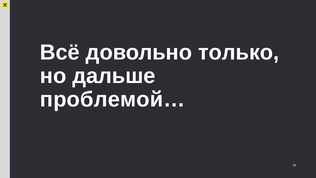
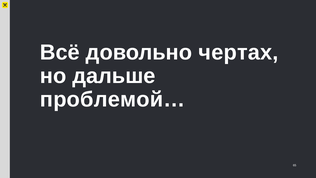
только: только -> чертах (238, 52)
